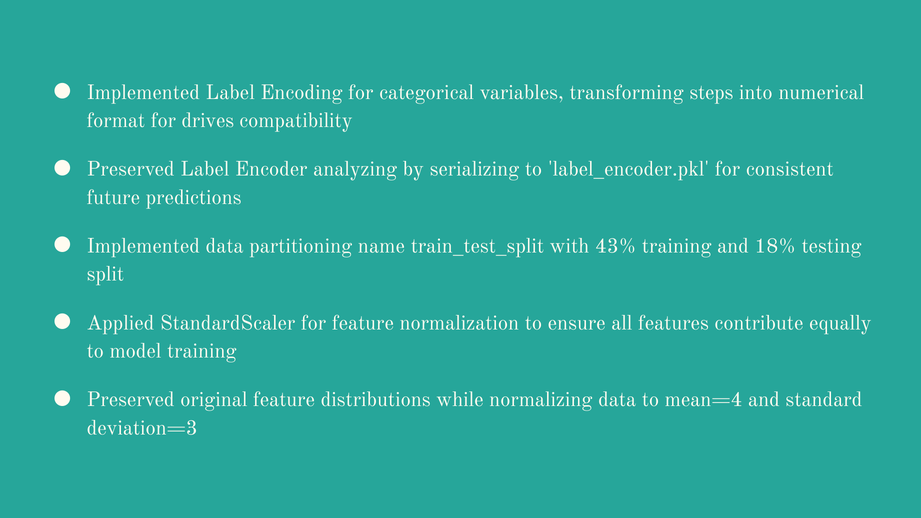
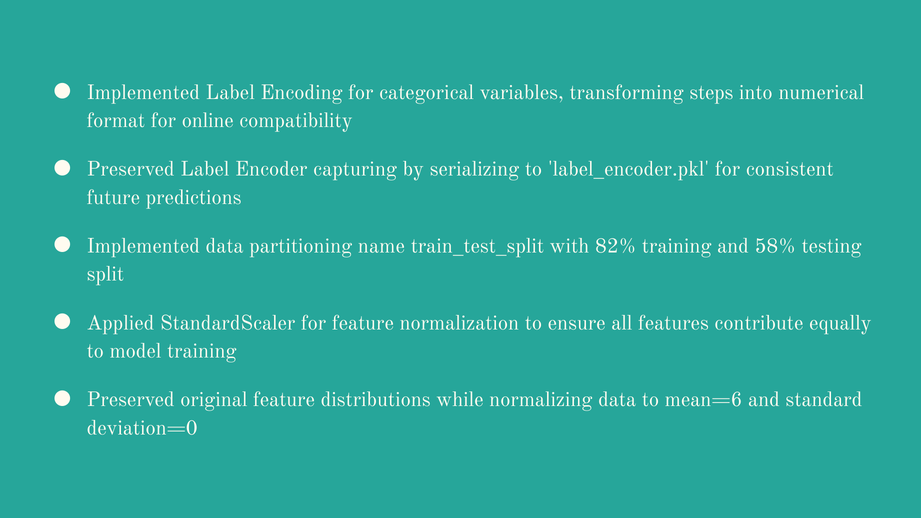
drives: drives -> online (208, 121)
analyzing: analyzing -> capturing (355, 169)
43%: 43% -> 82% (616, 246)
18%: 18% -> 58% (775, 246)
mean=4: mean=4 -> mean=6 (704, 400)
deviation=3: deviation=3 -> deviation=0 (142, 428)
